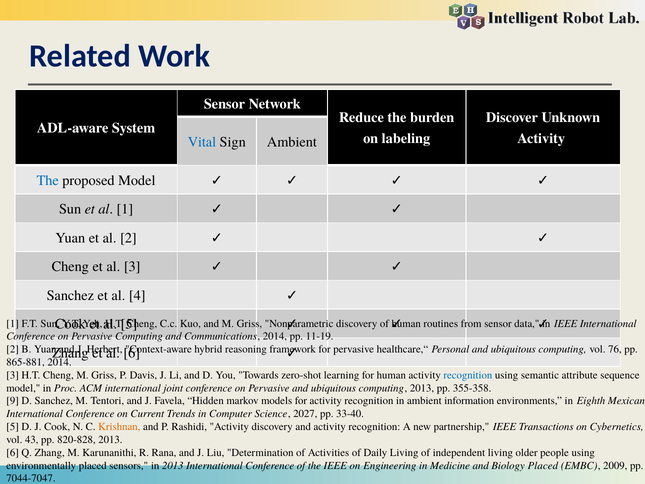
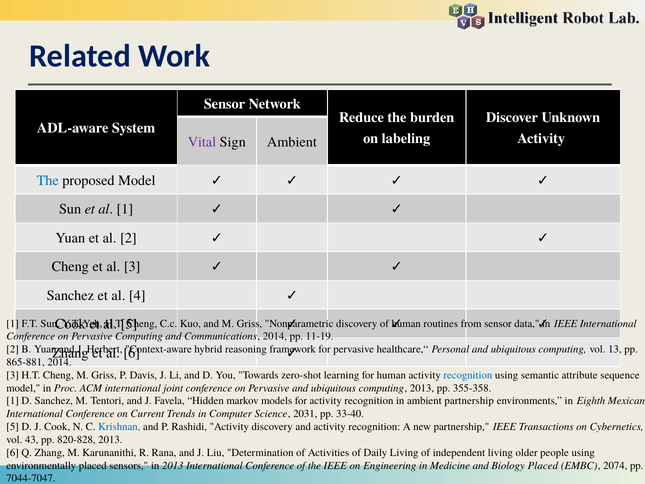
Vital colour: blue -> purple (202, 142)
76: 76 -> 13 (615, 349)
9: 9 -> 1 (13, 401)
ambient information: information -> partnership (469, 401)
2027: 2027 -> 2031 (305, 414)
Krishnan colour: orange -> blue (119, 427)
2009: 2009 -> 2074 (615, 465)
